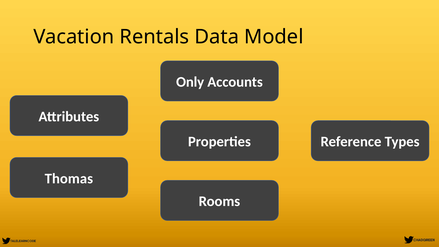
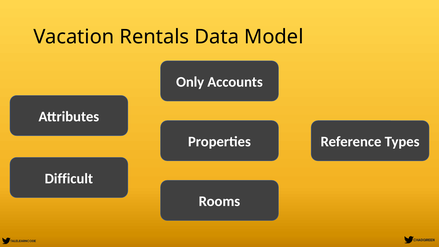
Thomas: Thomas -> Difficult (69, 178)
